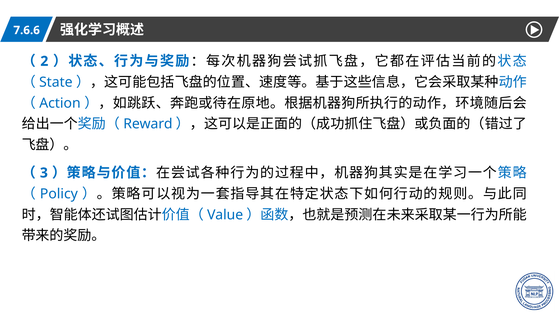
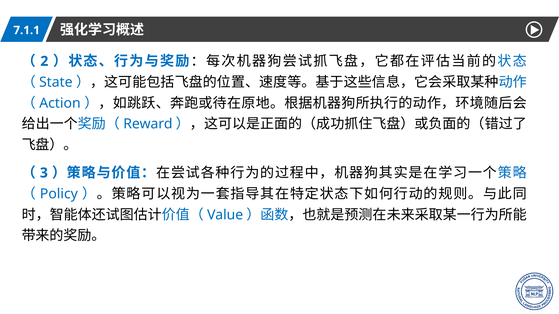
7.6.6: 7.6.6 -> 7.1.1 (27, 30)
